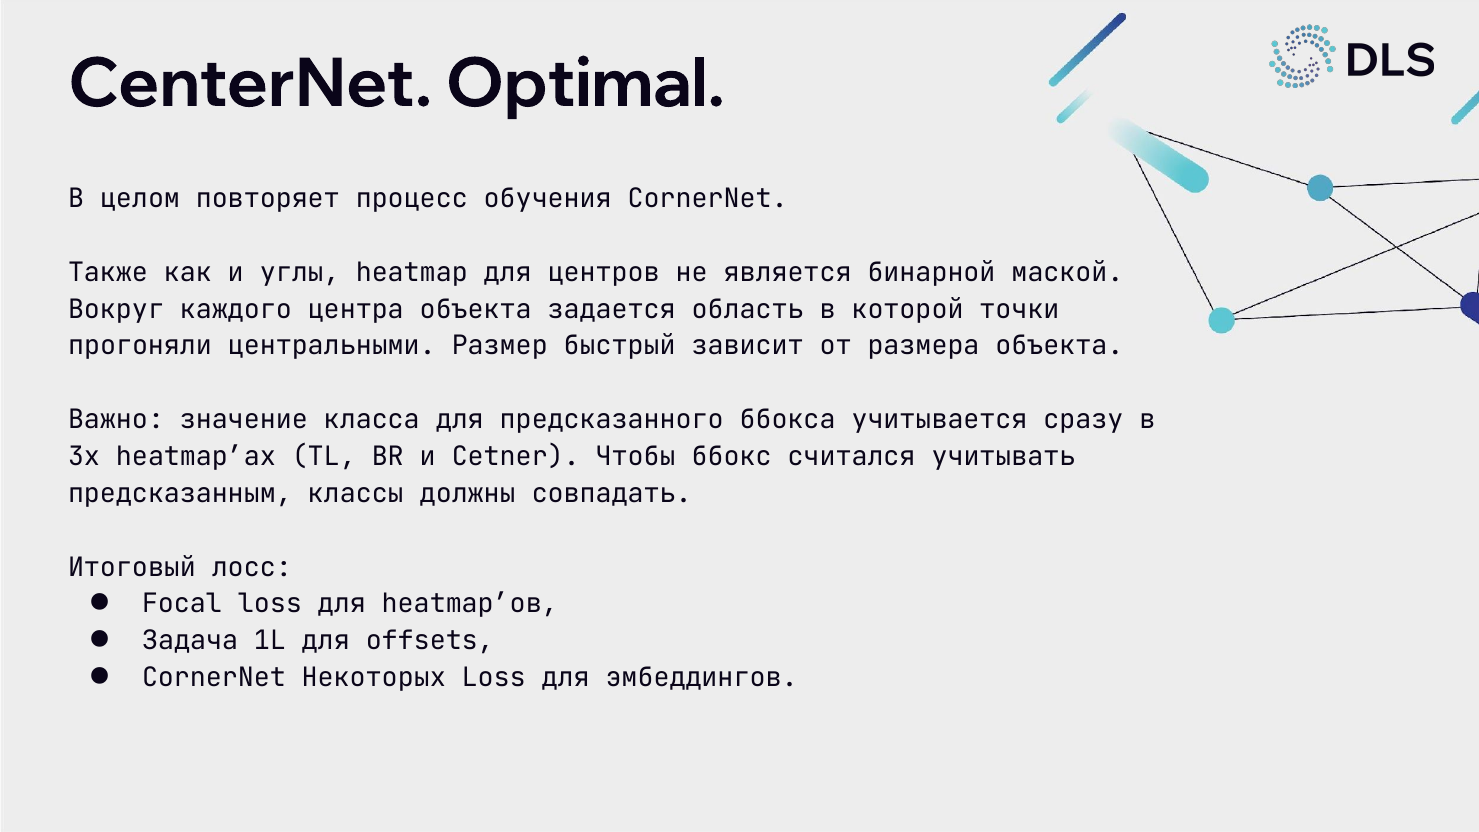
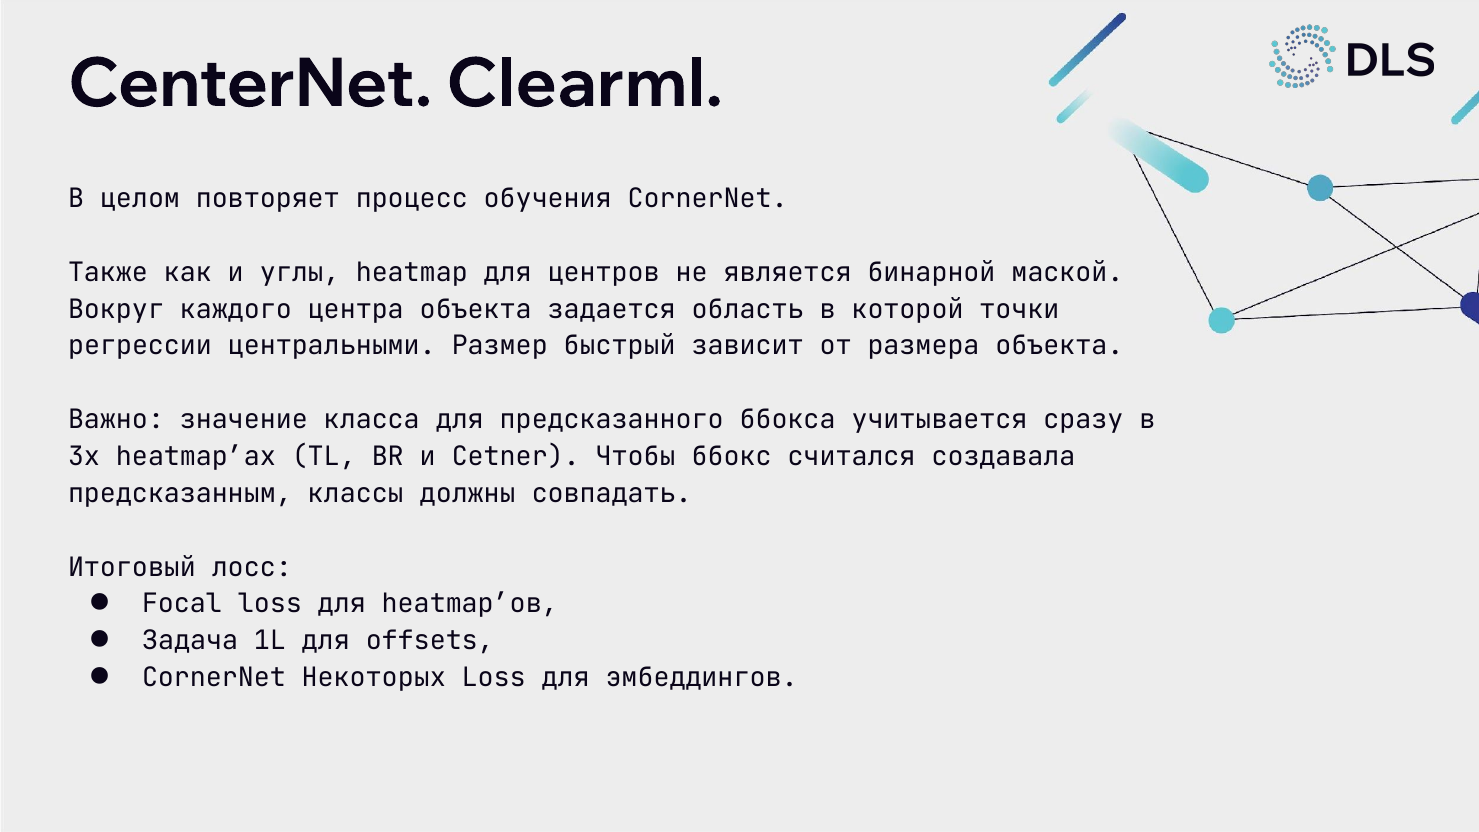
Optimal: Optimal -> Clearml (585, 84)
прогоняли: прогоняли -> регрессии (140, 346)
учитывать: учитывать -> создавала (1003, 457)
